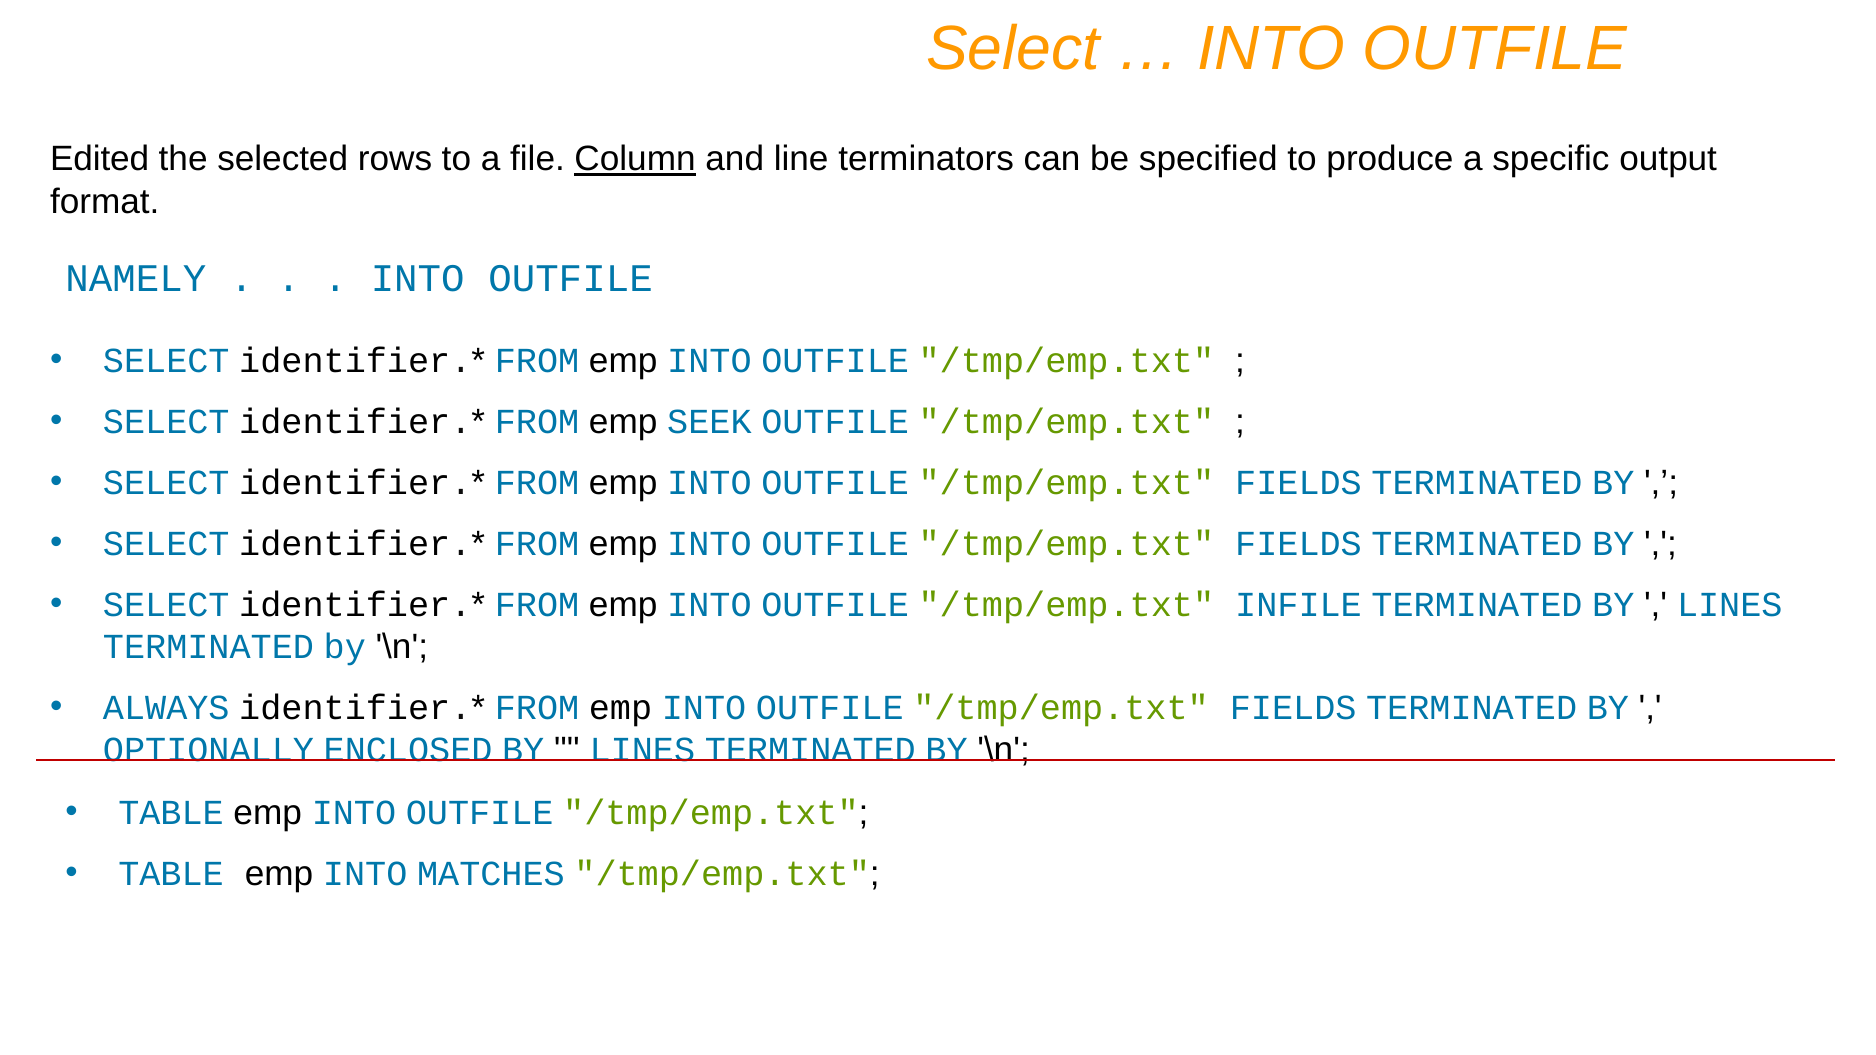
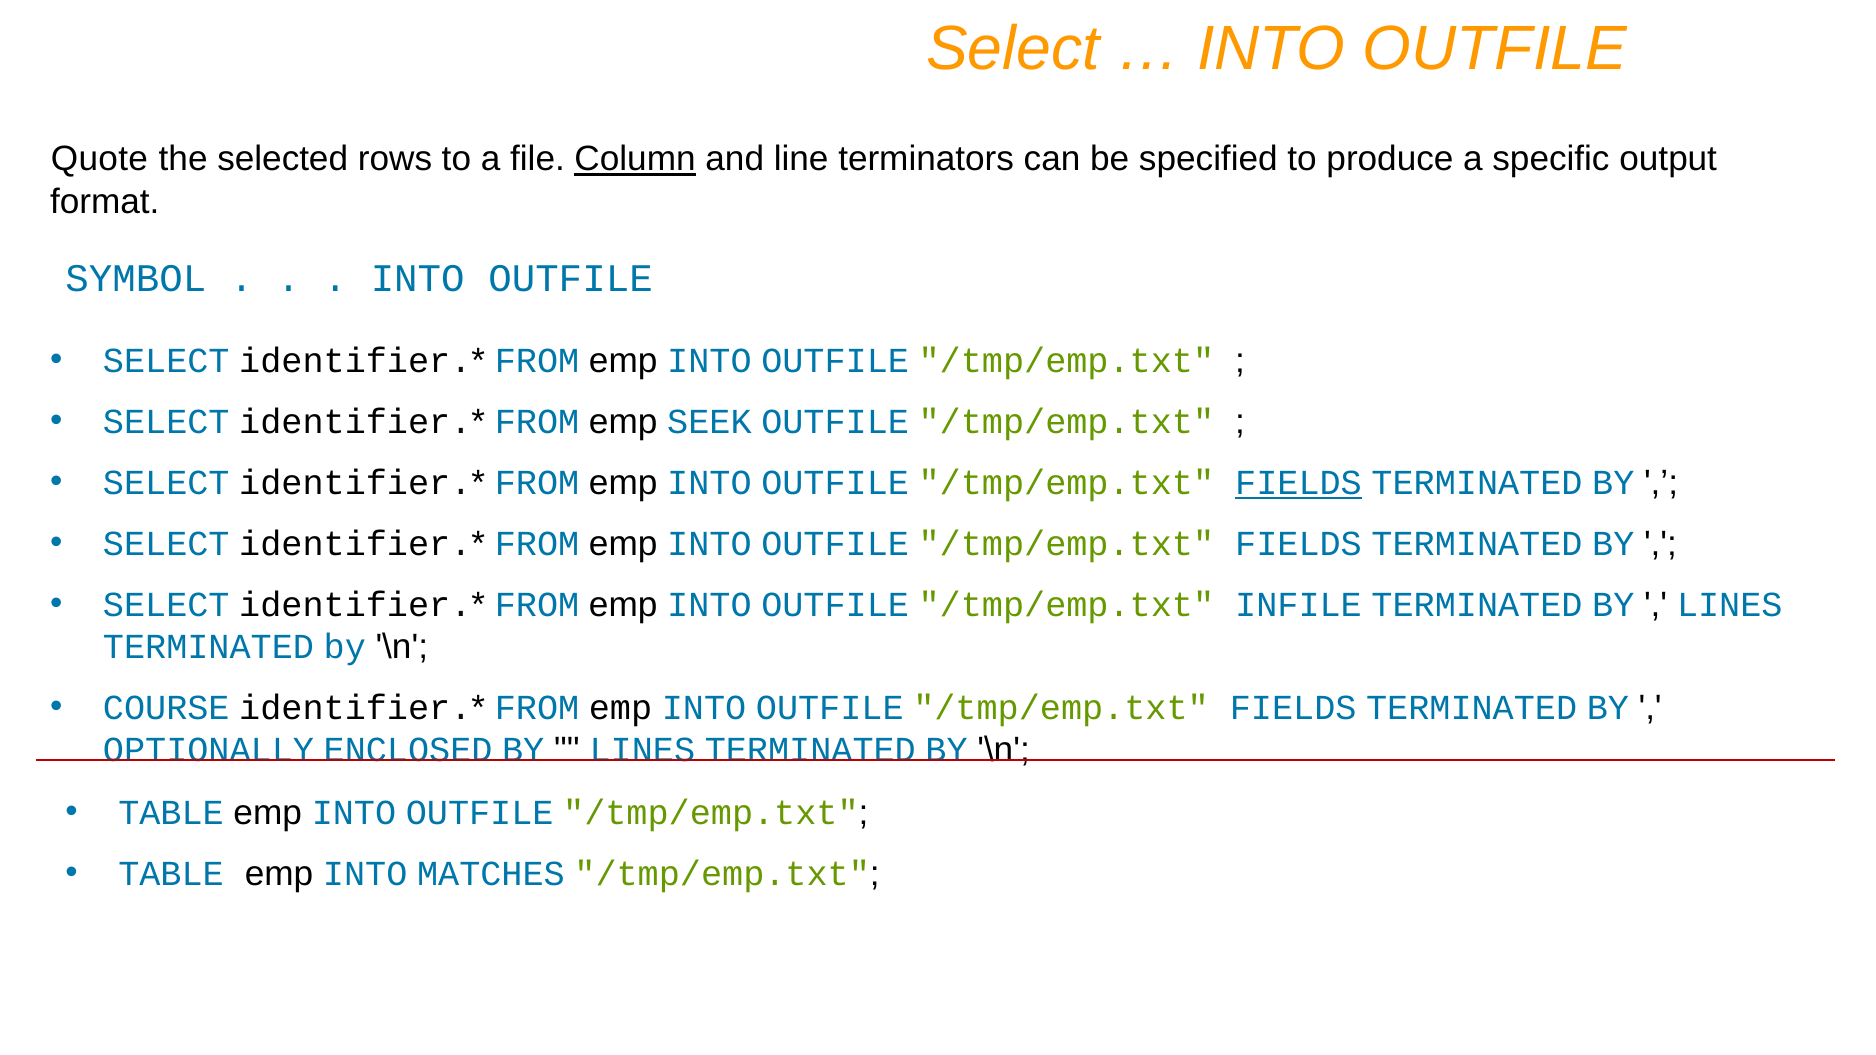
Edited: Edited -> Quote (99, 159)
NAMELY: NAMELY -> SYMBOL (136, 279)
FIELDS underline: none -> present (1299, 483)
ALWAYS: ALWAYS -> COURSE (166, 708)
